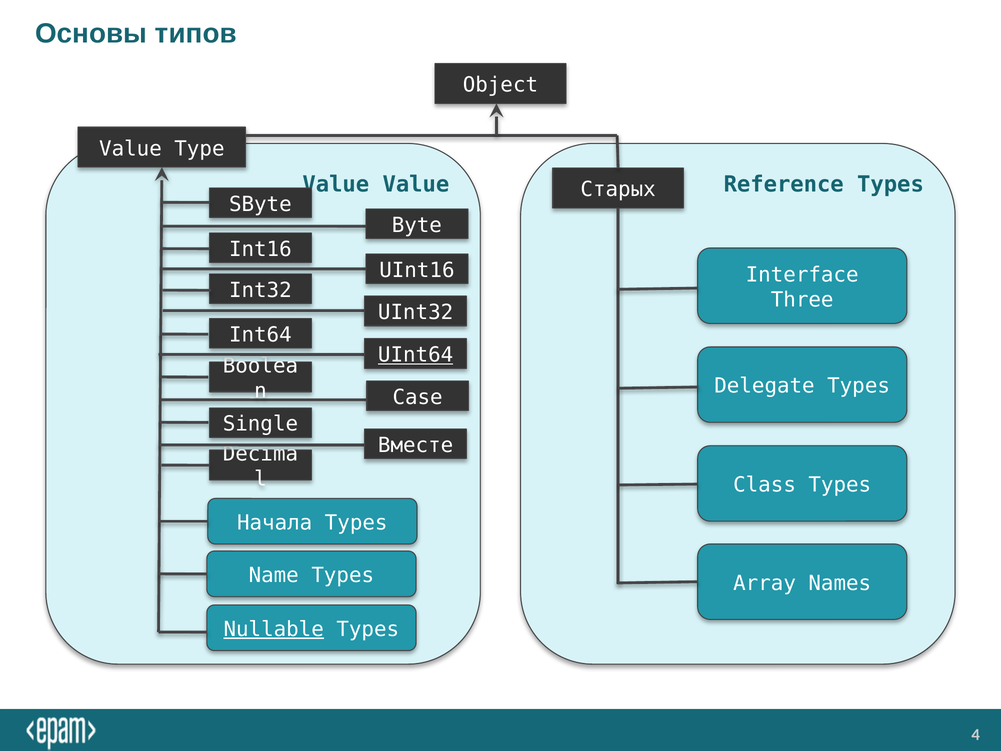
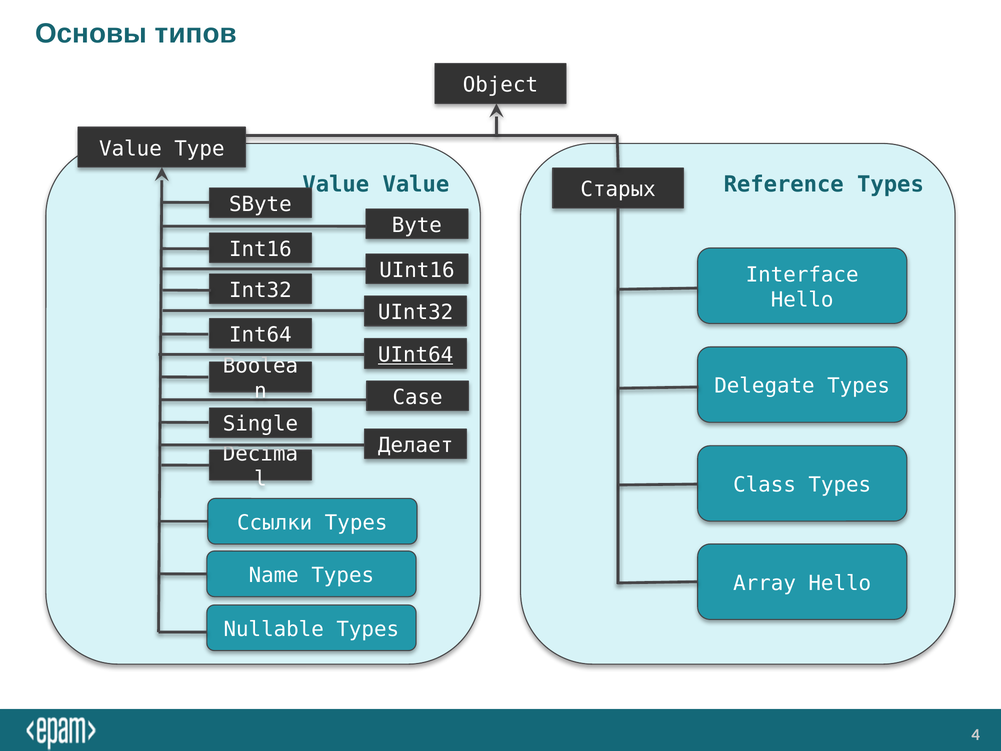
Three: Three -> Hello (802, 300)
Вместе: Вместе -> Делает (416, 445)
Начала: Начала -> Ссылки (275, 522)
Array Names: Names -> Hello (840, 583)
Nullable underline: present -> none (274, 629)
